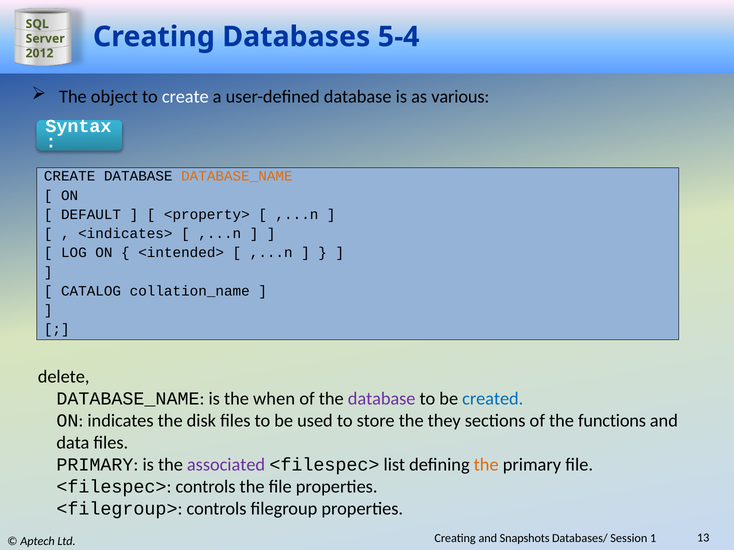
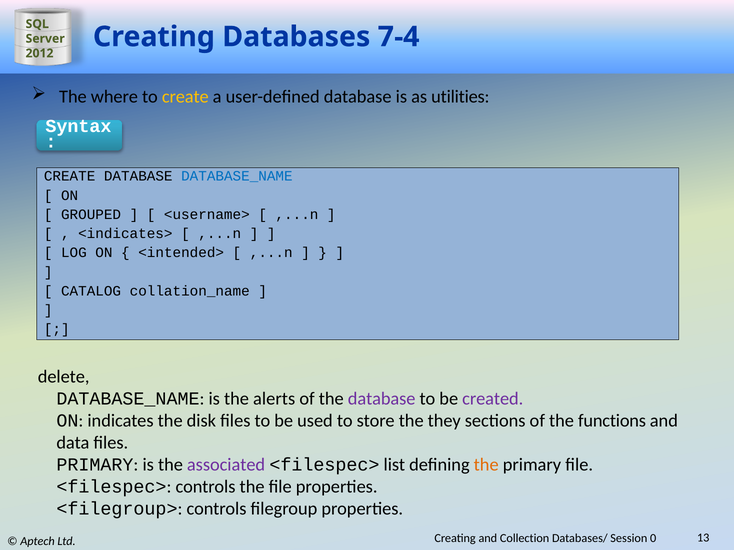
5-4: 5-4 -> 7-4 (399, 37)
object: object -> where (114, 97)
create colour: white -> yellow (185, 97)
various: various -> utilities (460, 97)
DATABASE_NAME colour: orange -> blue (237, 176)
DEFAULT: DEFAULT -> GROUPED (91, 215)
<property>: <property> -> <username> (207, 215)
when: when -> alerts (274, 399)
created colour: blue -> purple (493, 399)
Snapshots: Snapshots -> Collection (525, 538)
1: 1 -> 0 (653, 538)
